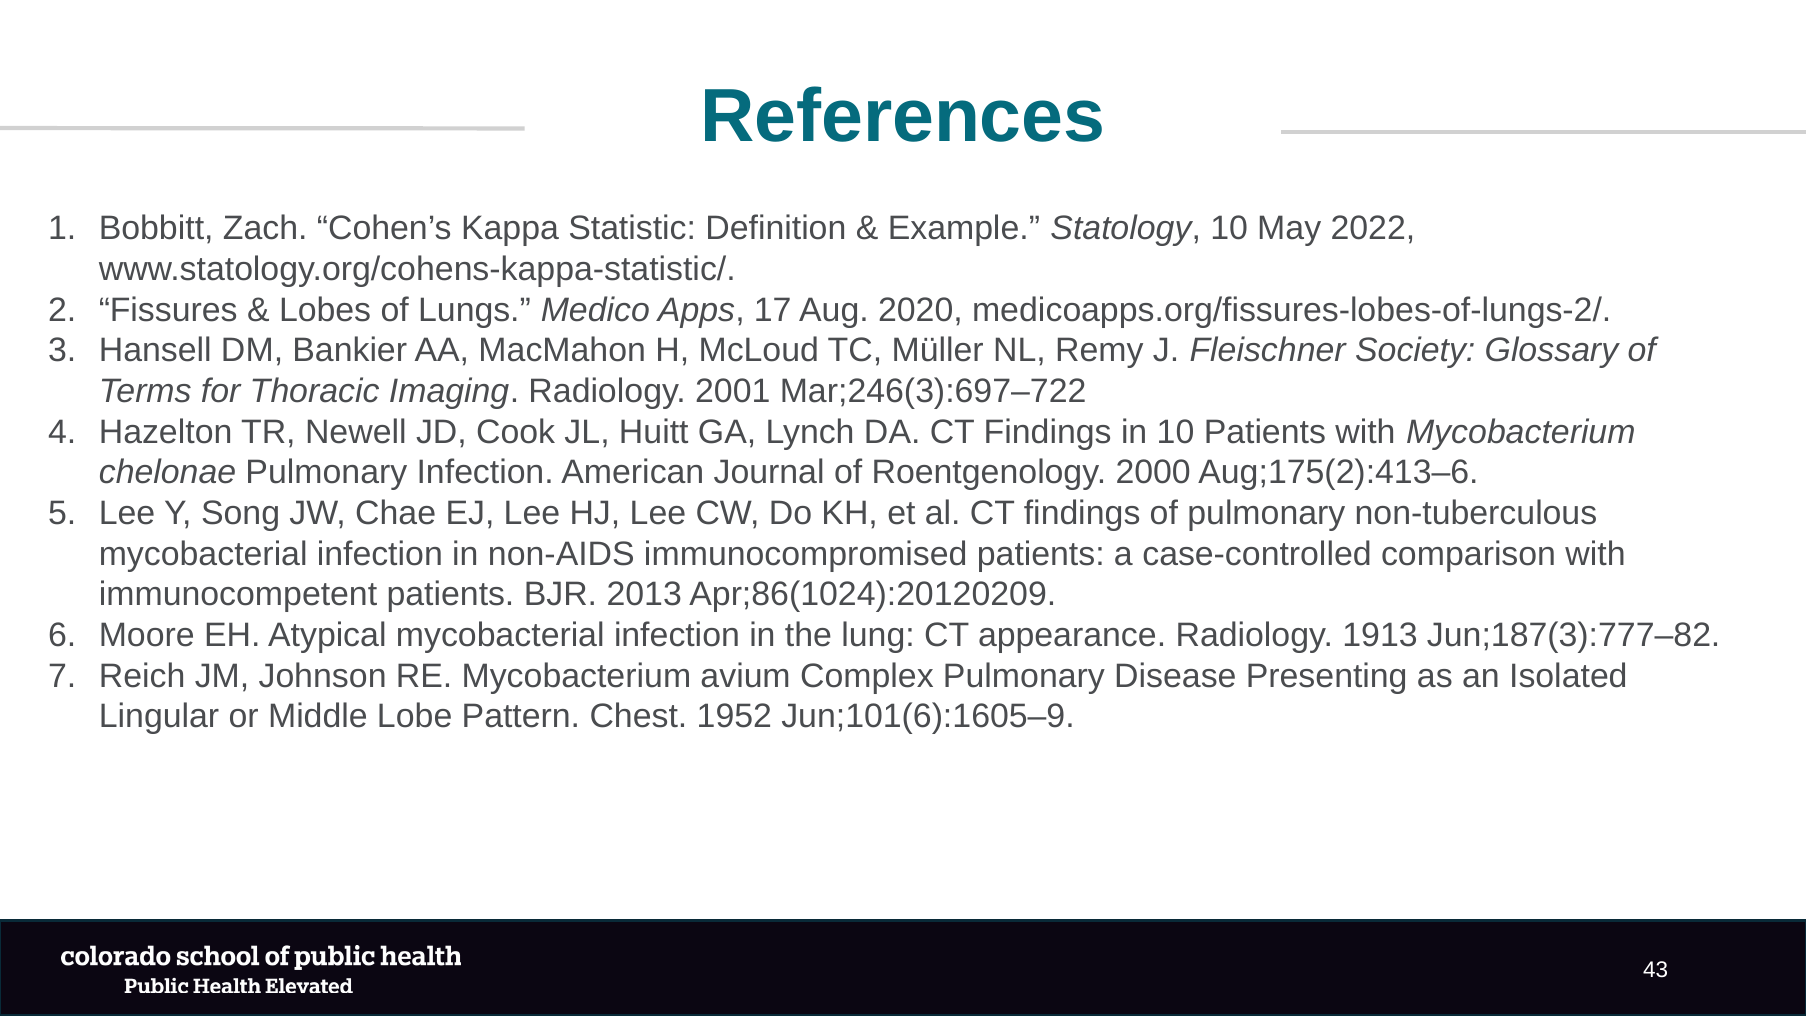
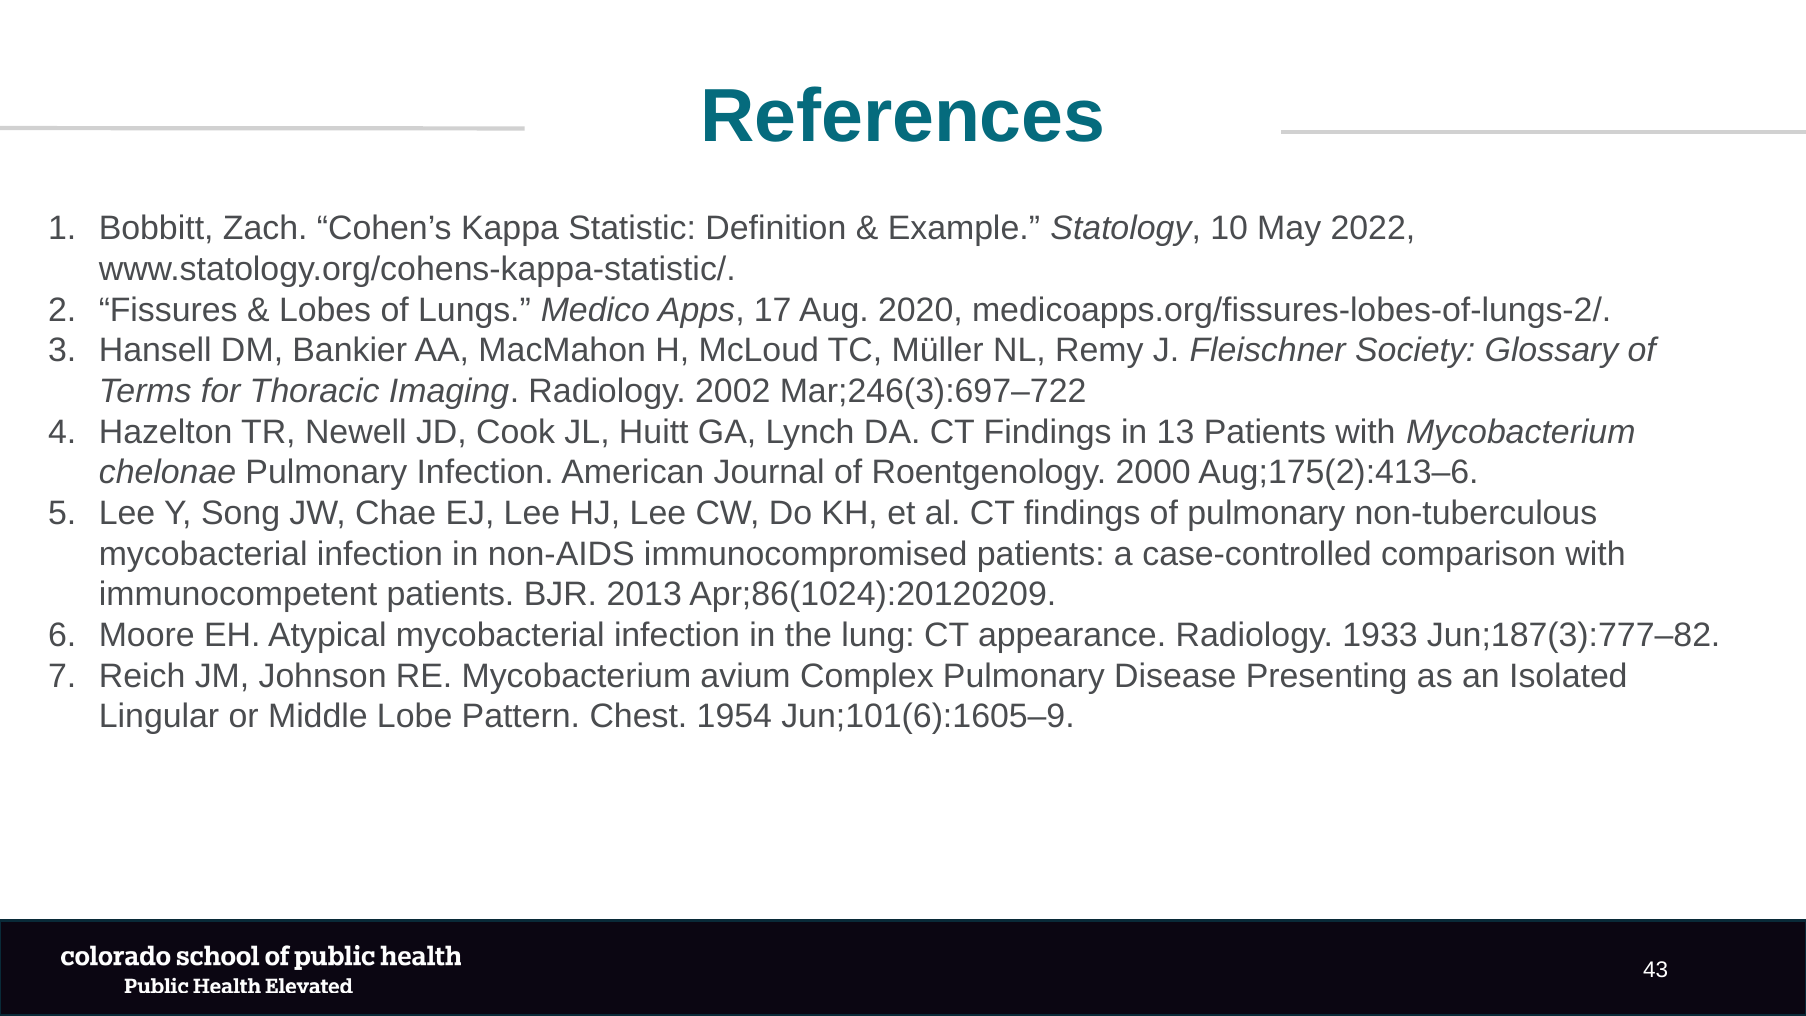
2001: 2001 -> 2002 (733, 391)
in 10: 10 -> 13 (1176, 432)
1913: 1913 -> 1933 (1380, 635)
1952: 1952 -> 1954 (734, 716)
